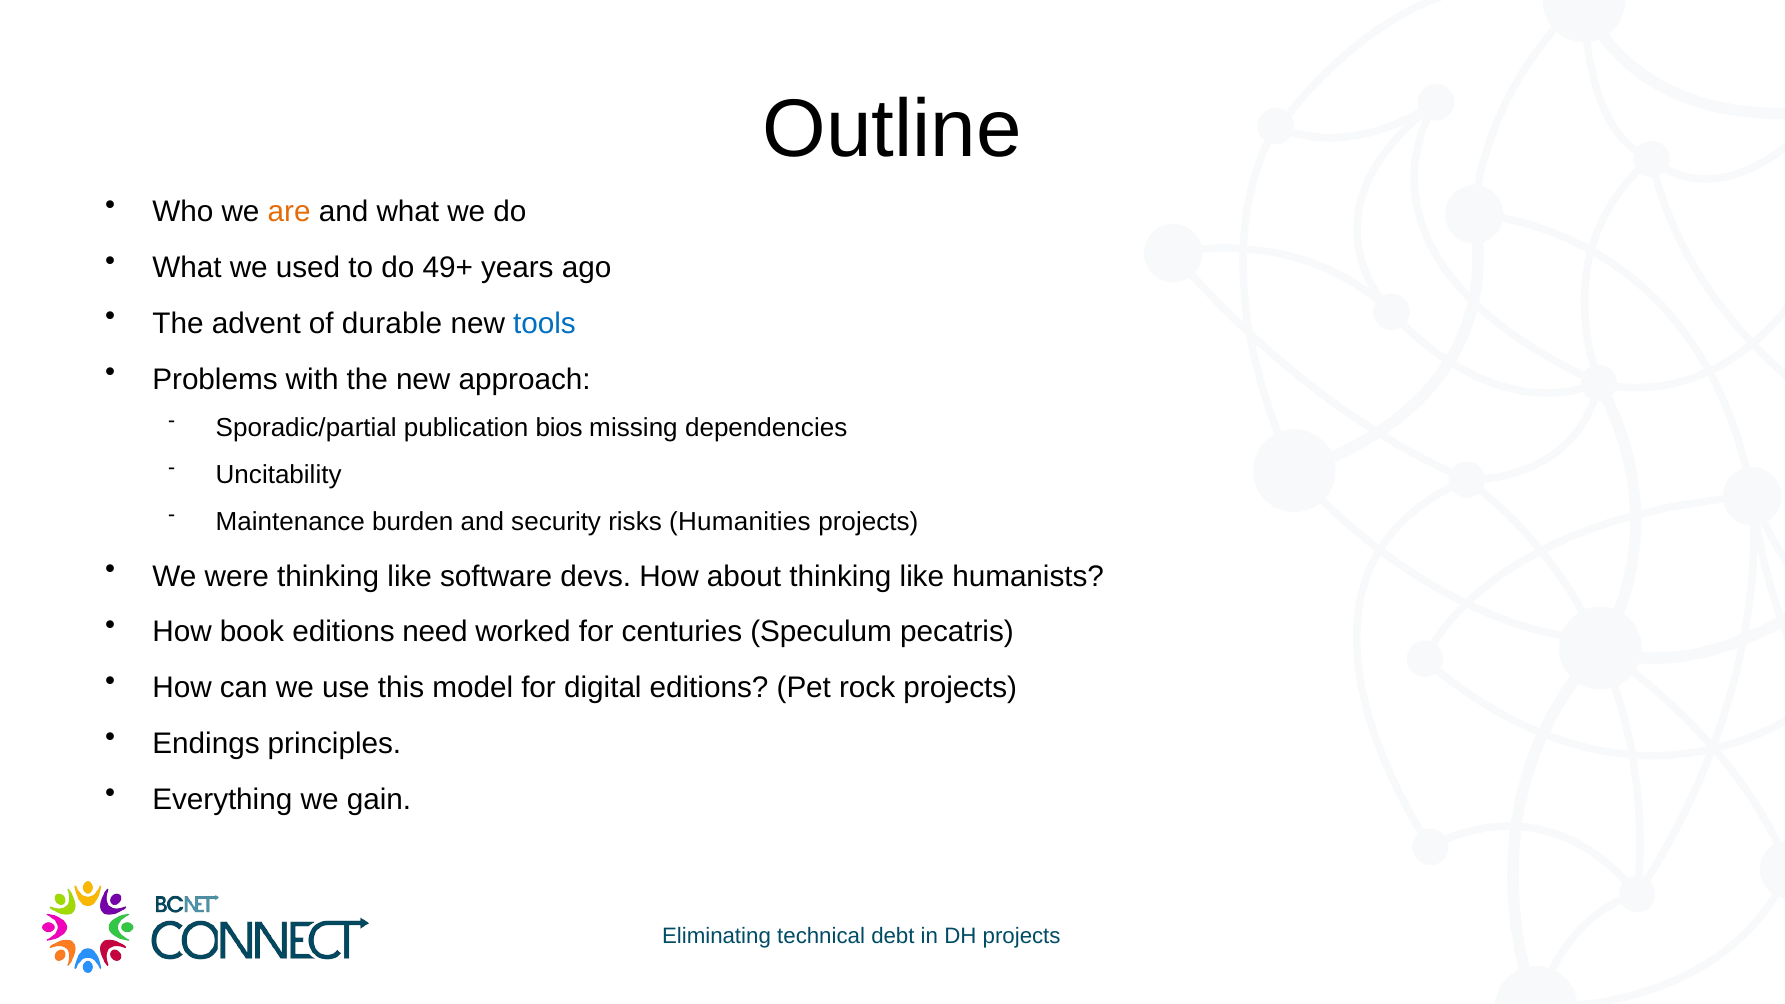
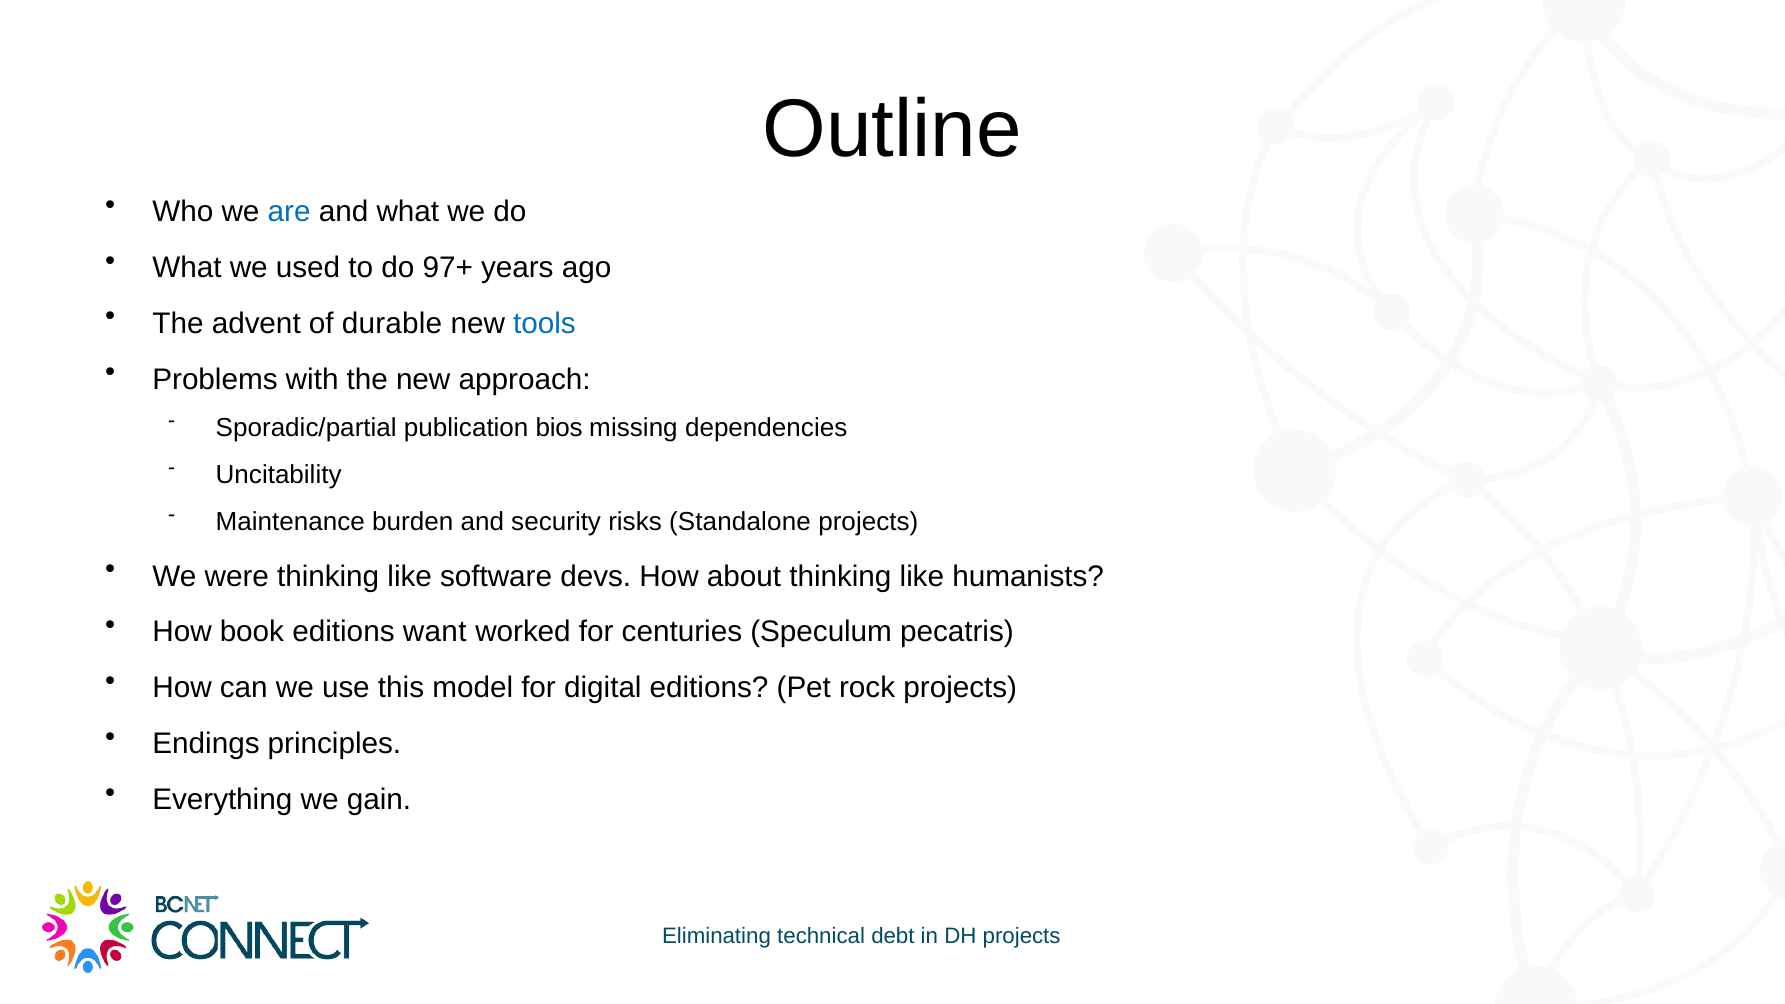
are colour: orange -> blue (289, 212)
49+: 49+ -> 97+ (448, 268)
Humanities: Humanities -> Standalone (740, 522)
need: need -> want (435, 632)
